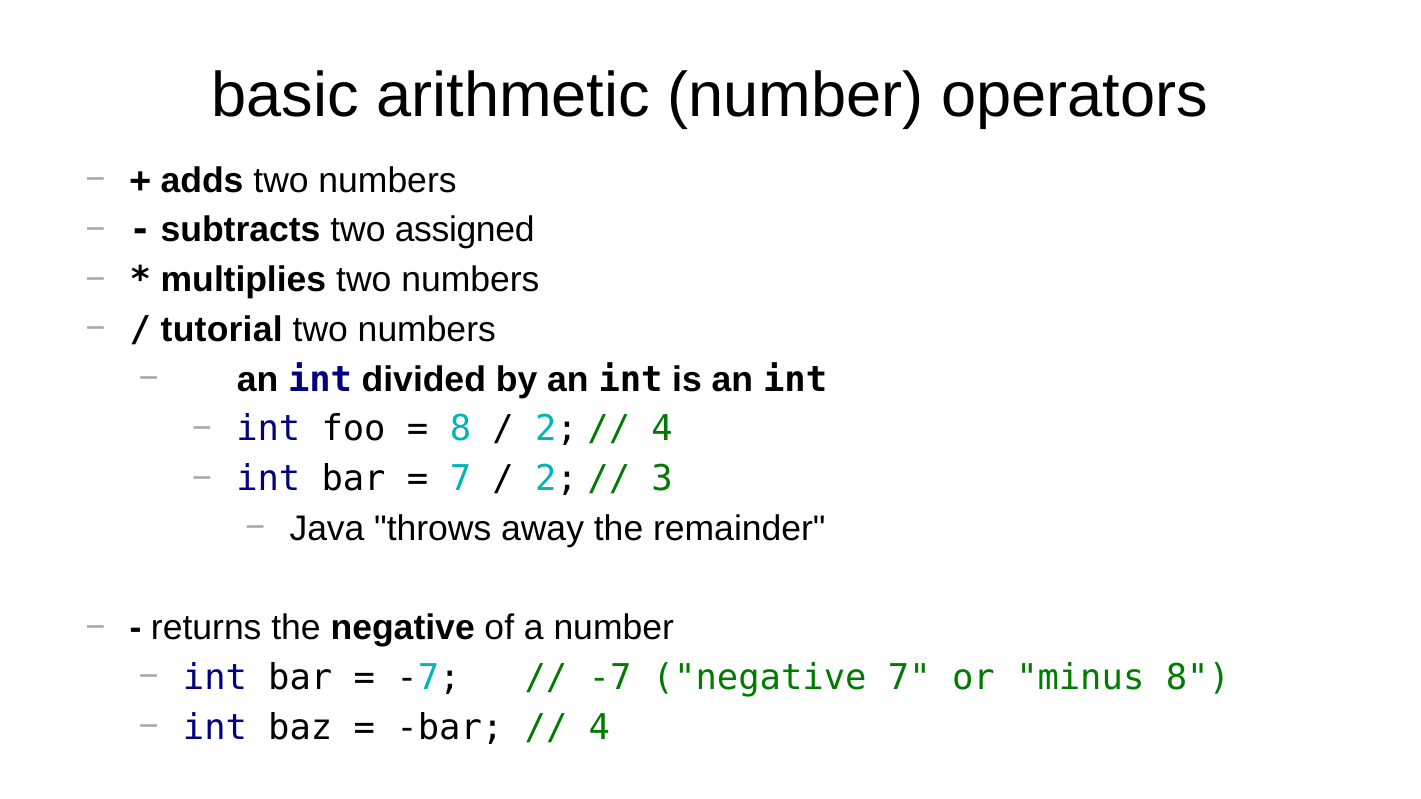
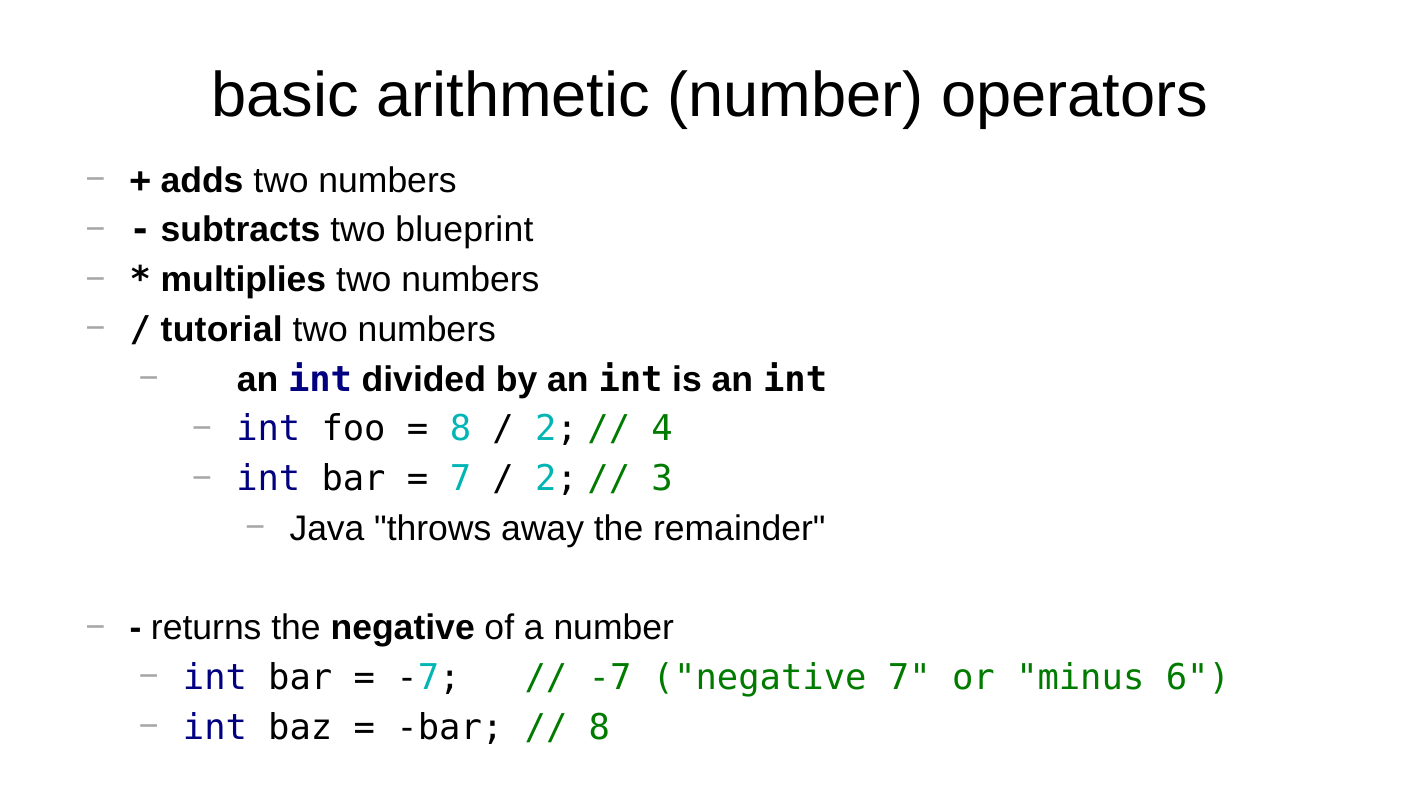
assigned: assigned -> blueprint (464, 230)
minus 8: 8 -> 6 (1198, 678)
4: 4 -> 8 (599, 728)
